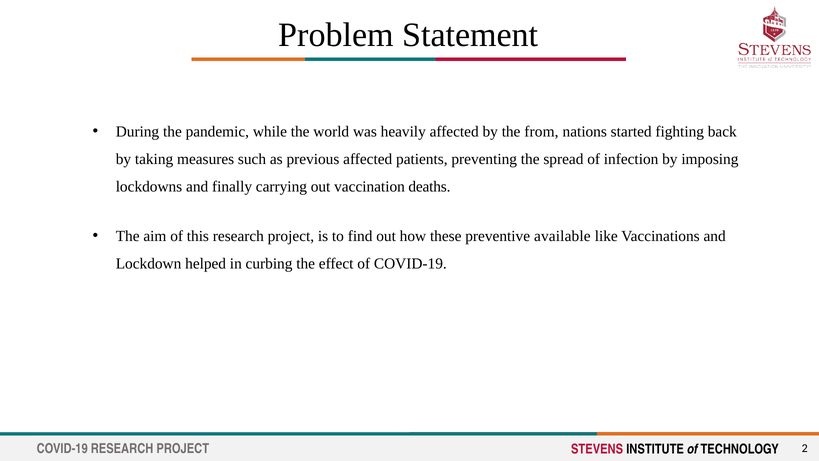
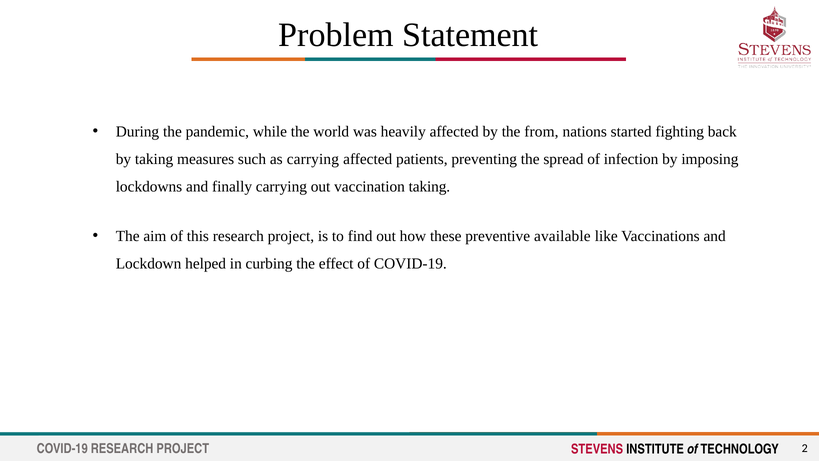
as previous: previous -> carrying (313, 159)
vaccination deaths: deaths -> taking (429, 187)
